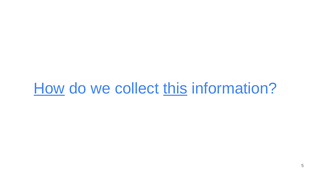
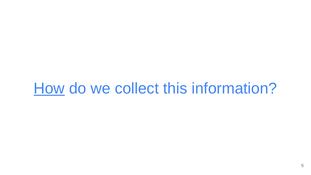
this underline: present -> none (175, 89)
